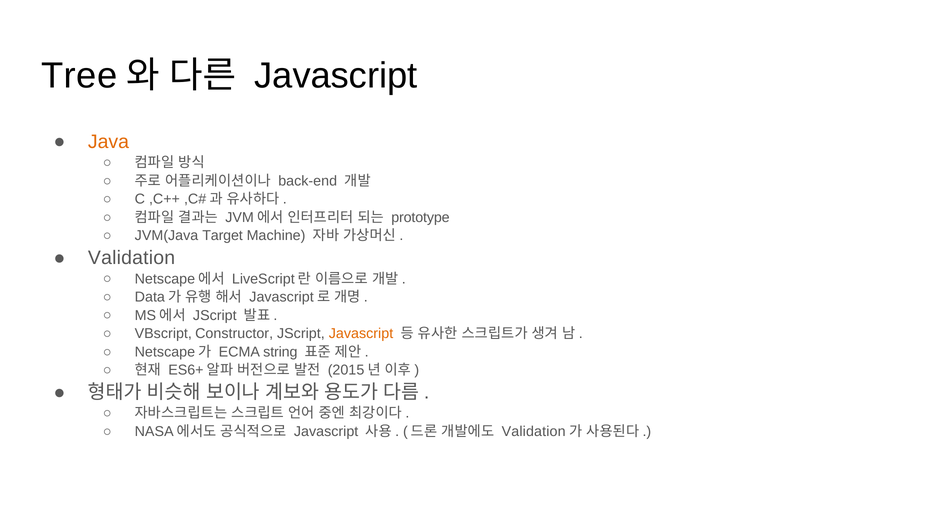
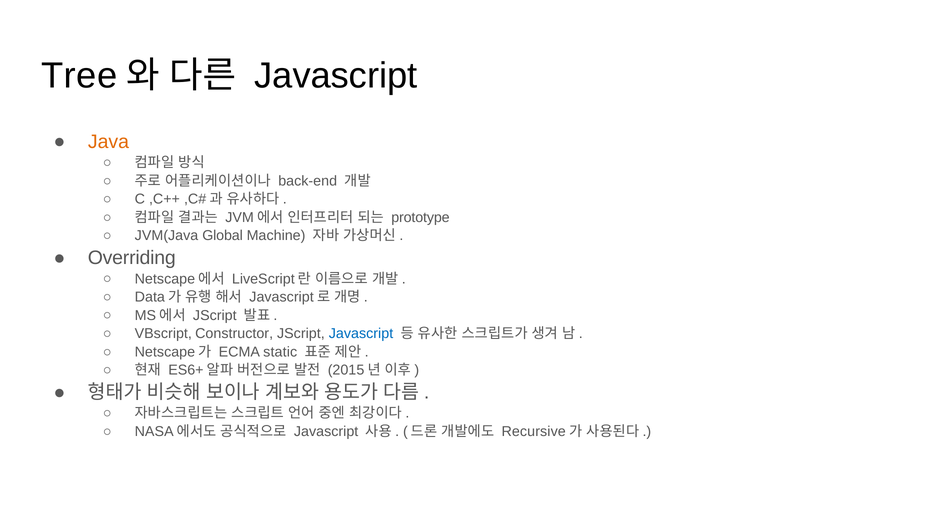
Target: Target -> Global (223, 236)
Validation: Validation -> Overriding (132, 258)
Javascript colour: orange -> blue (361, 334)
string: string -> static (280, 352)
Validation: Validation -> Recursive (534, 431)
